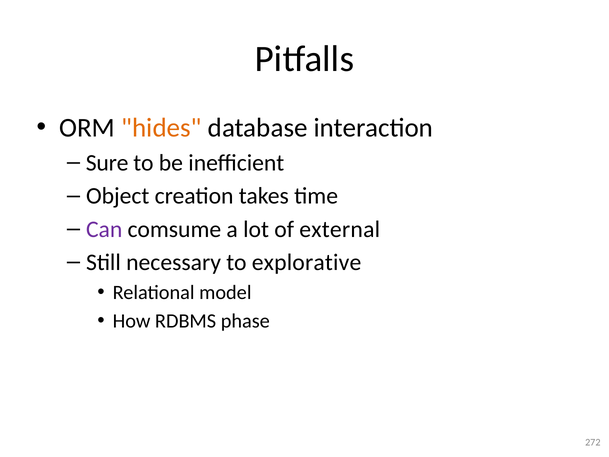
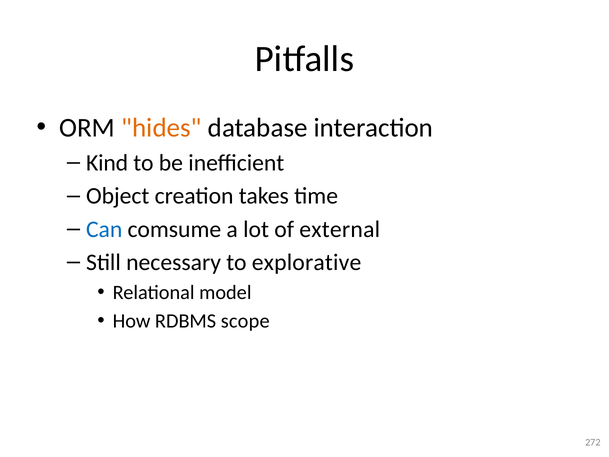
Sure: Sure -> Kind (107, 163)
Can colour: purple -> blue (104, 229)
phase: phase -> scope (245, 321)
